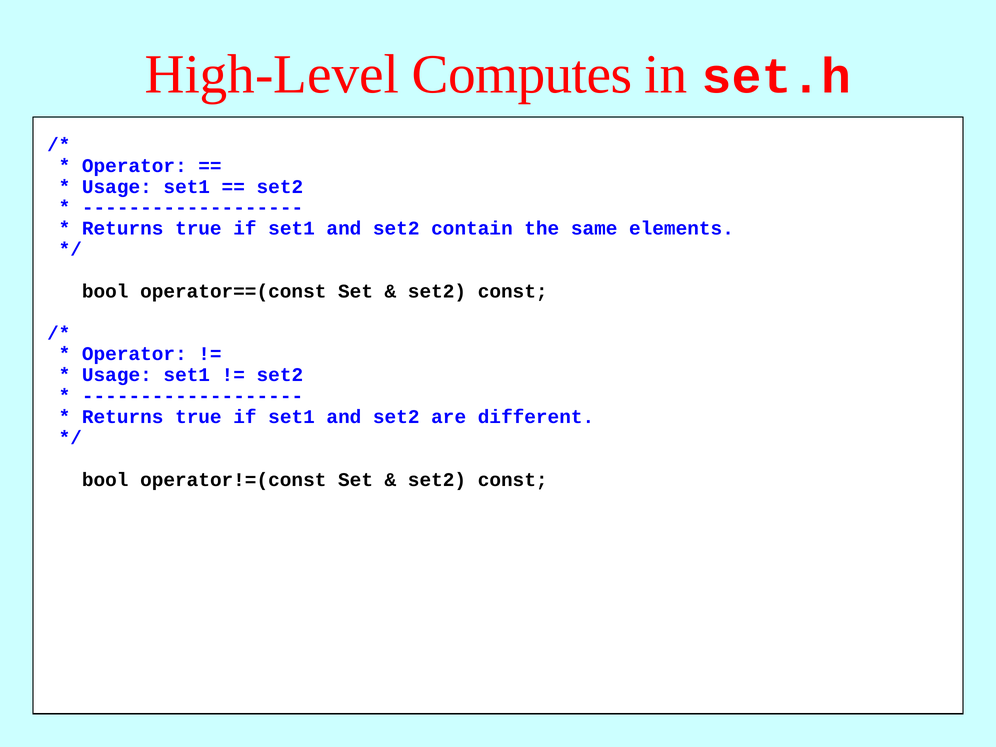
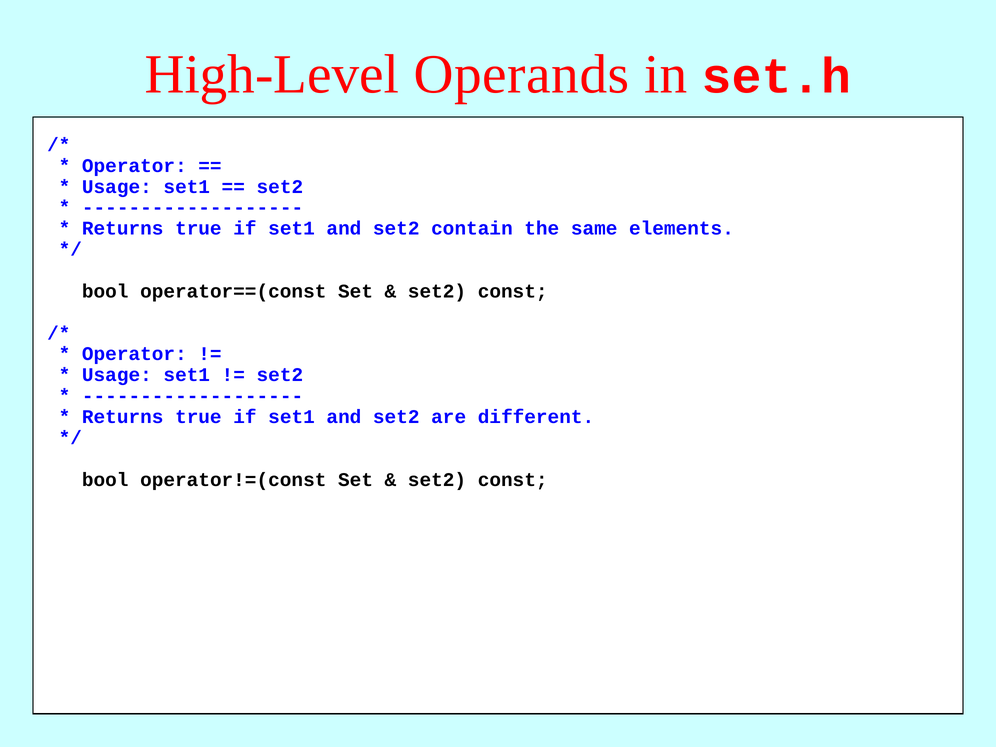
Computes: Computes -> Operands (521, 74)
